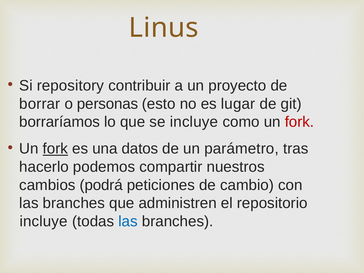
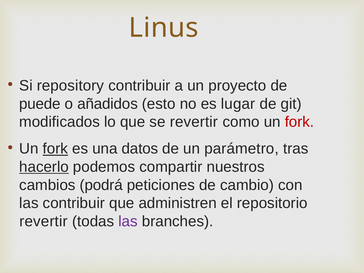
borrar: borrar -> puede (40, 104)
personas: personas -> añadidos (108, 104)
borraríamos: borraríamos -> modificados (60, 122)
se incluye: incluye -> revertir (194, 122)
hacerlo underline: none -> present (44, 167)
branches: branches -> contribuir (74, 203)
incluye: incluye -> revertir (44, 221)
las colour: blue -> purple (128, 221)
